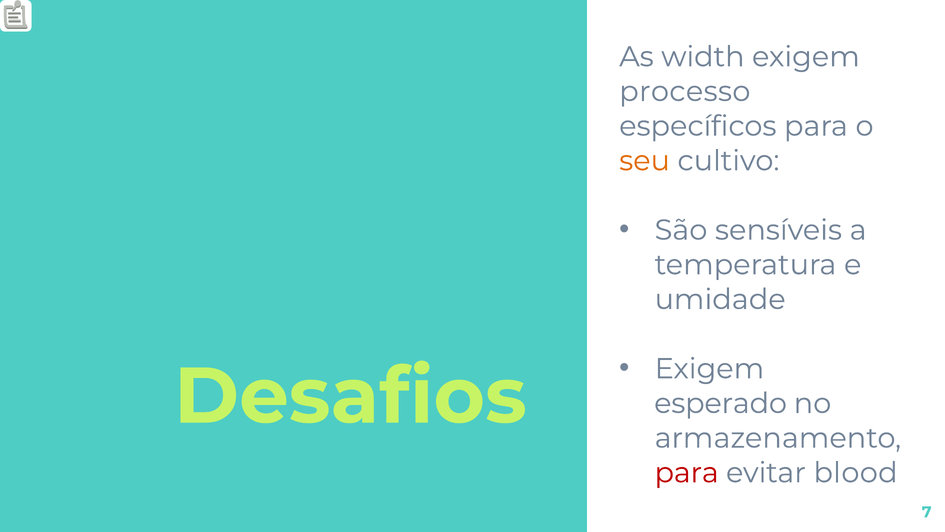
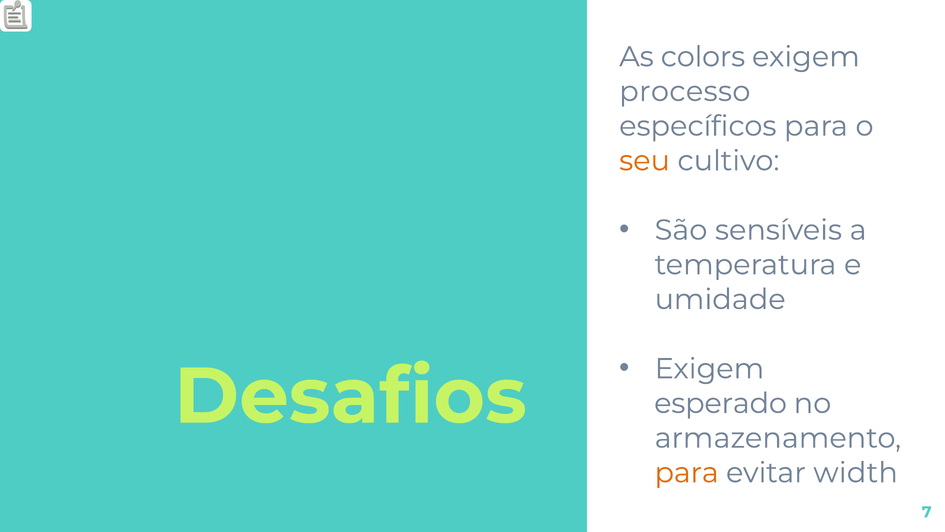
width: width -> colors (703, 57)
para colour: red -> orange (687, 472)
blood: blood -> width (856, 472)
